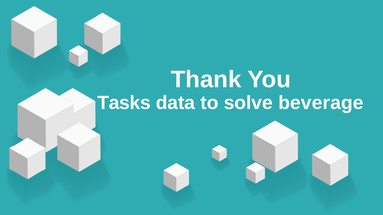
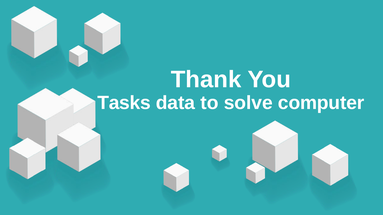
beverage: beverage -> computer (321, 103)
